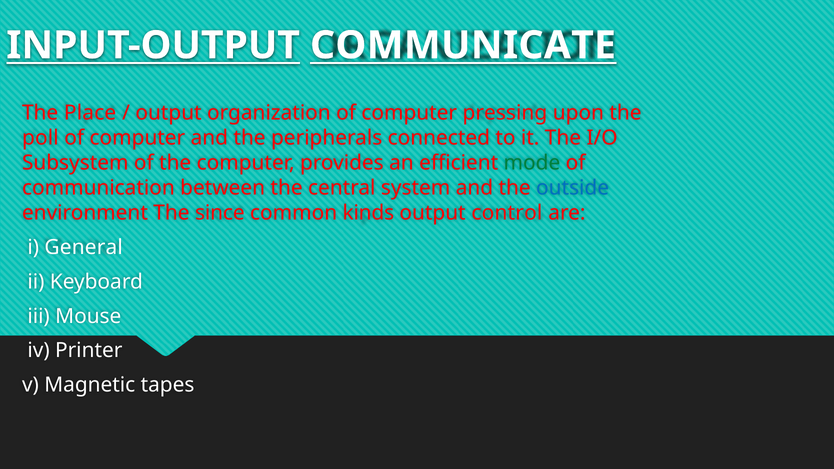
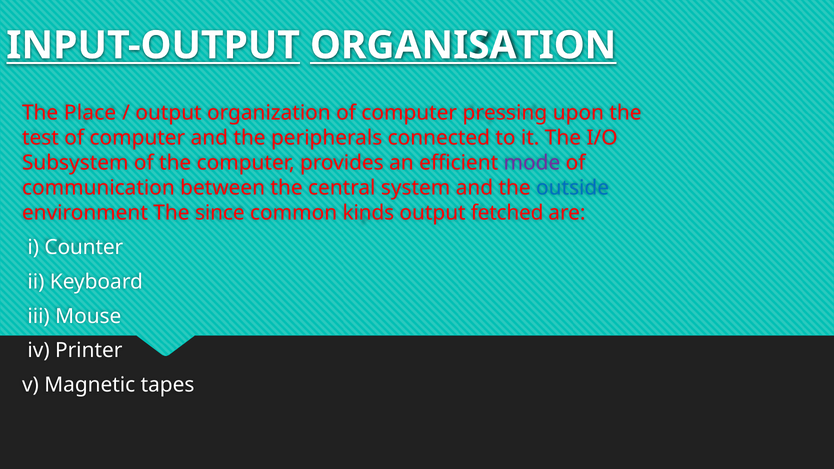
COMMUNICATE: COMMUNICATE -> ORGANISATION (463, 45)
poll: poll -> test (40, 138)
mode colour: green -> purple (532, 163)
control: control -> fetched (507, 213)
General: General -> Counter (84, 248)
